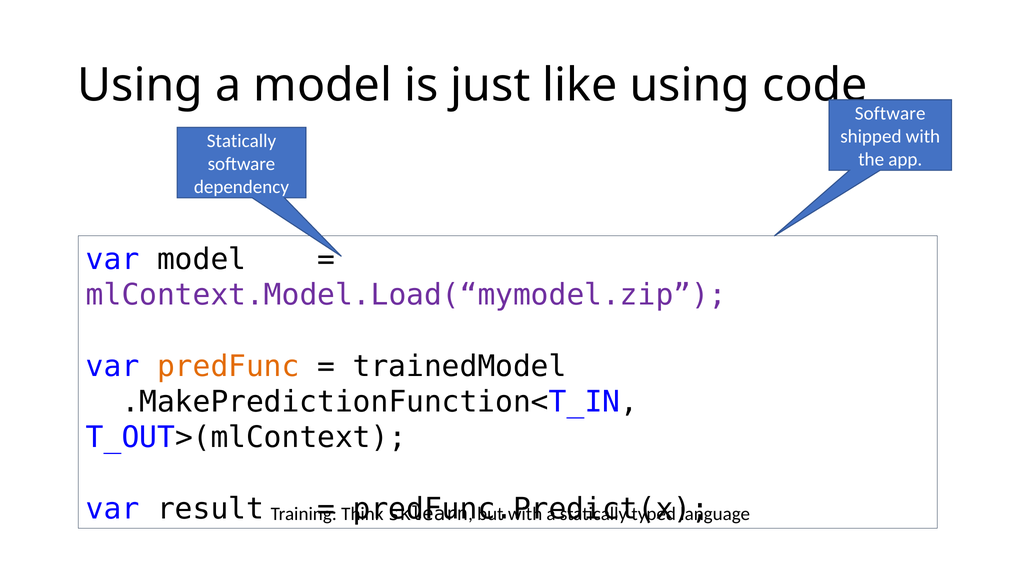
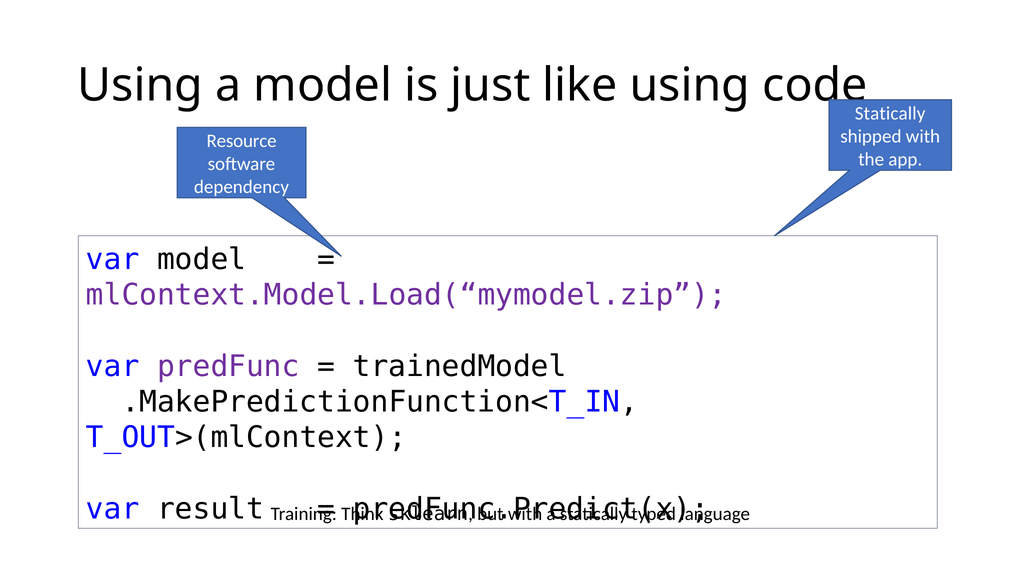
Software: Software -> Statically (890, 113)
Statically: Statically -> Resource (242, 141)
predFunc colour: orange -> purple (228, 366)
